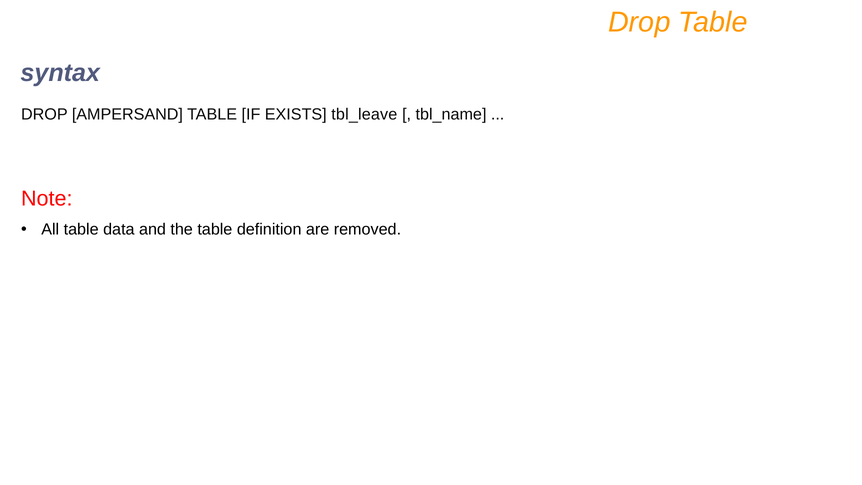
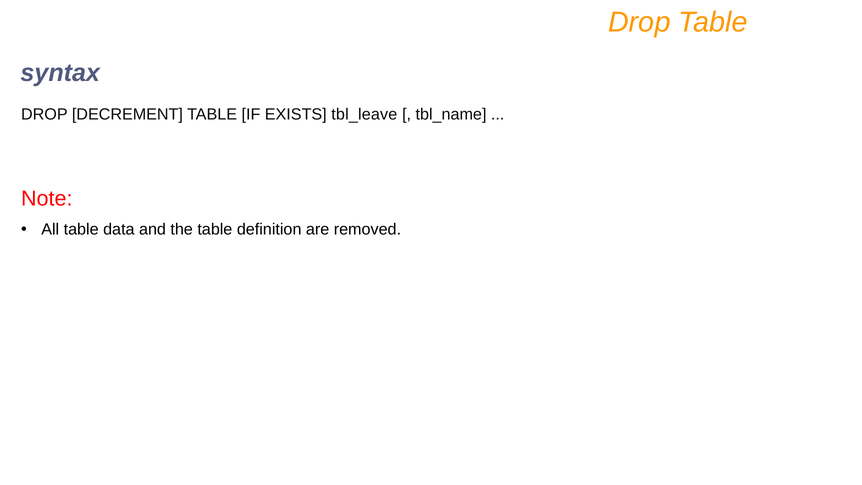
AMPERSAND: AMPERSAND -> DECREMENT (127, 114)
